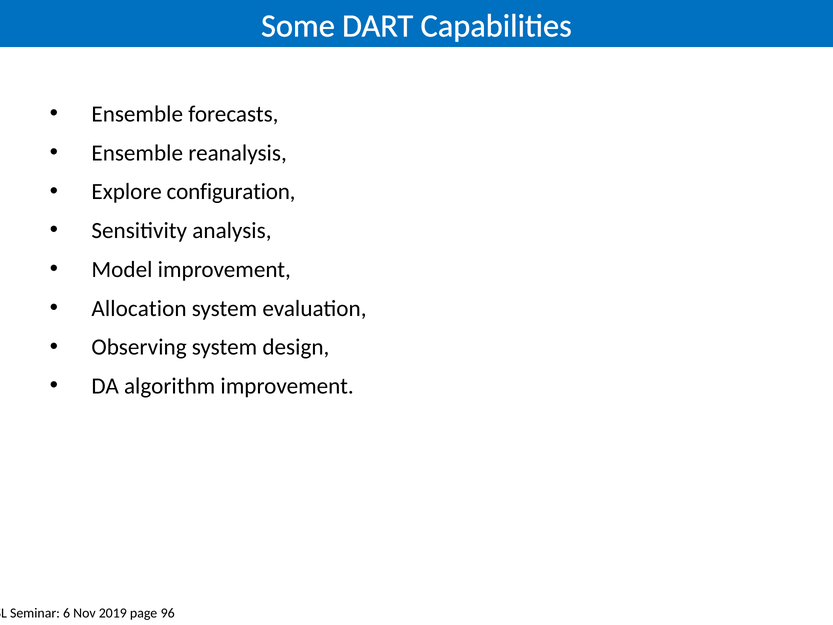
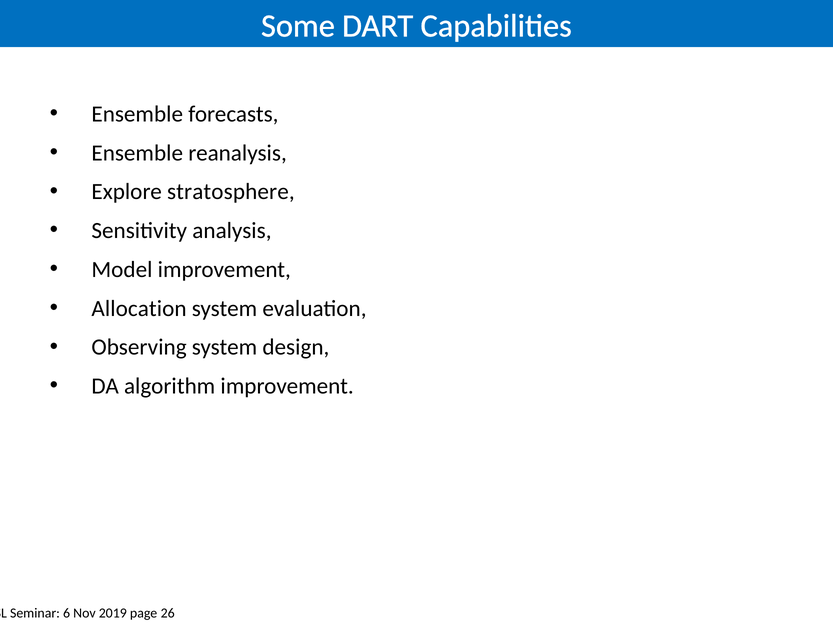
configuration: configuration -> stratosphere (231, 192)
96: 96 -> 26 (168, 613)
